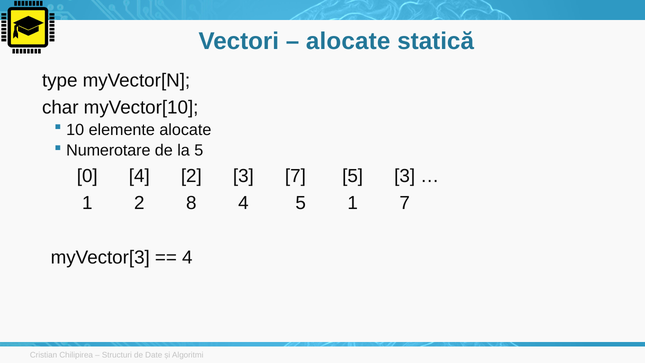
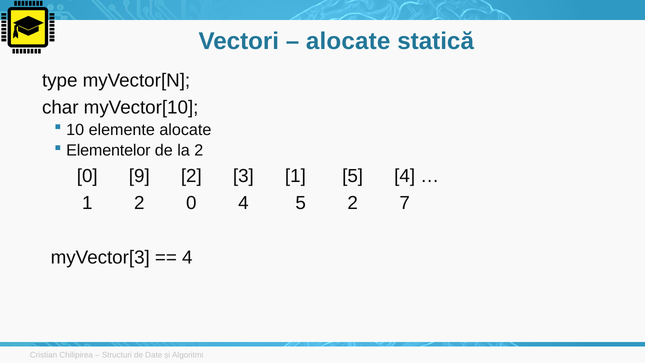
Numerotare: Numerotare -> Elementelor (108, 151)
la 5: 5 -> 2 (199, 151)
0 4: 4 -> 9 (139, 176)
3 7: 7 -> 1 (295, 176)
5 3: 3 -> 4 (405, 176)
1 2 8: 8 -> 0 (191, 203)
5 1: 1 -> 2 (353, 203)
